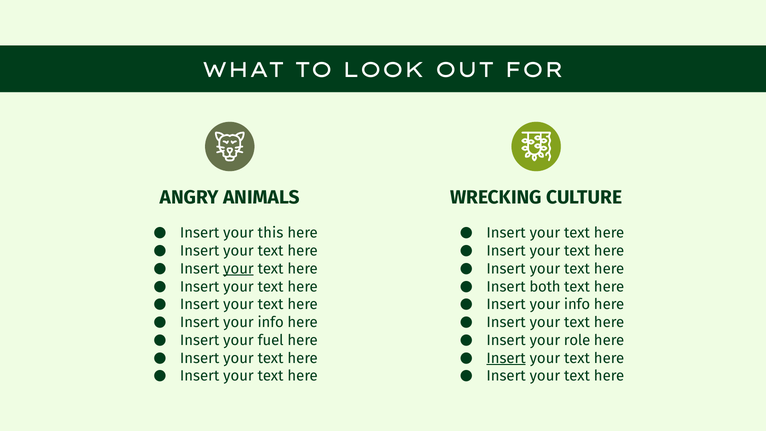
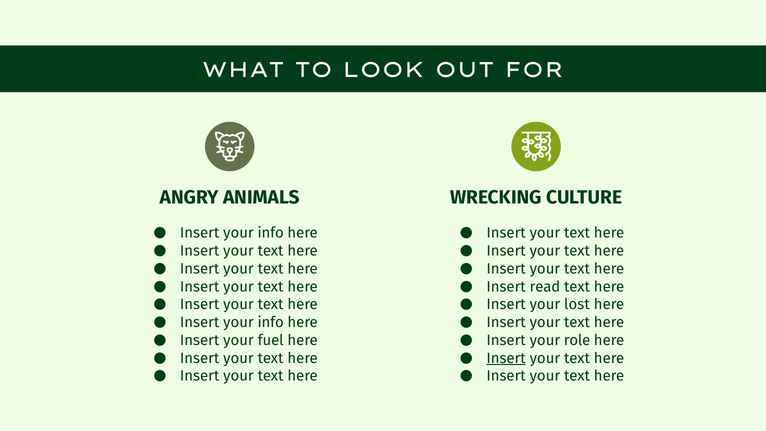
this: this -> info (271, 233)
your underline: present -> none (238, 269)
both: both -> read (545, 287)
info: info -> lost (577, 304)
